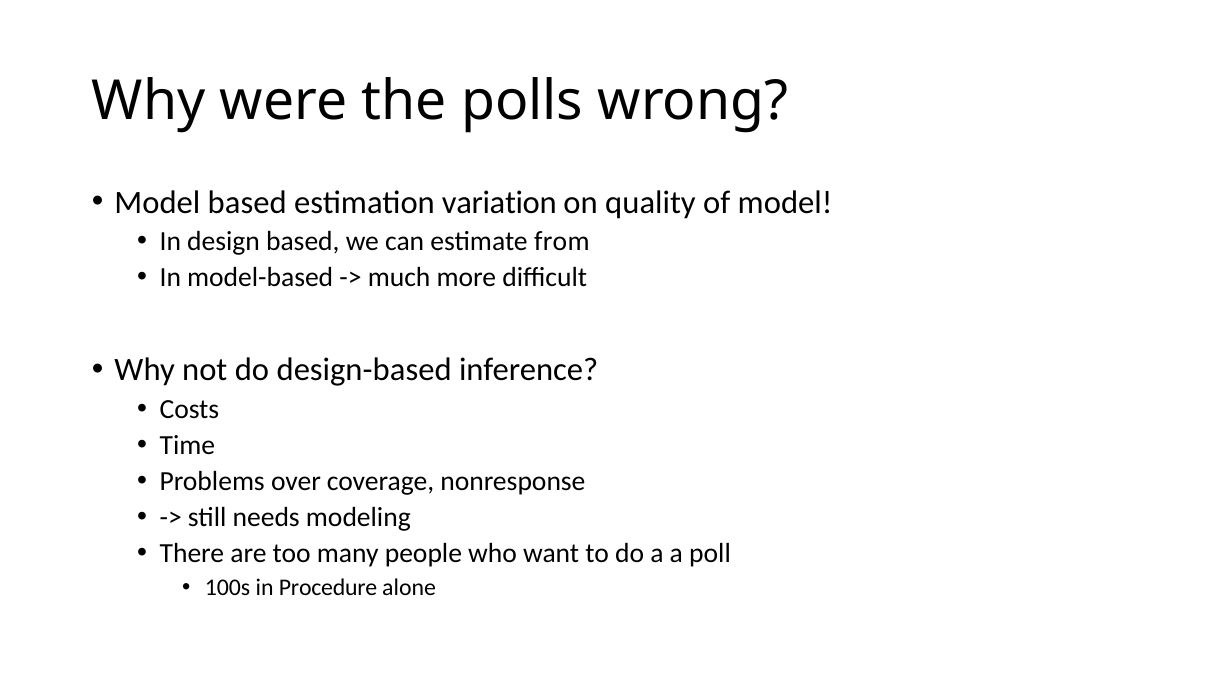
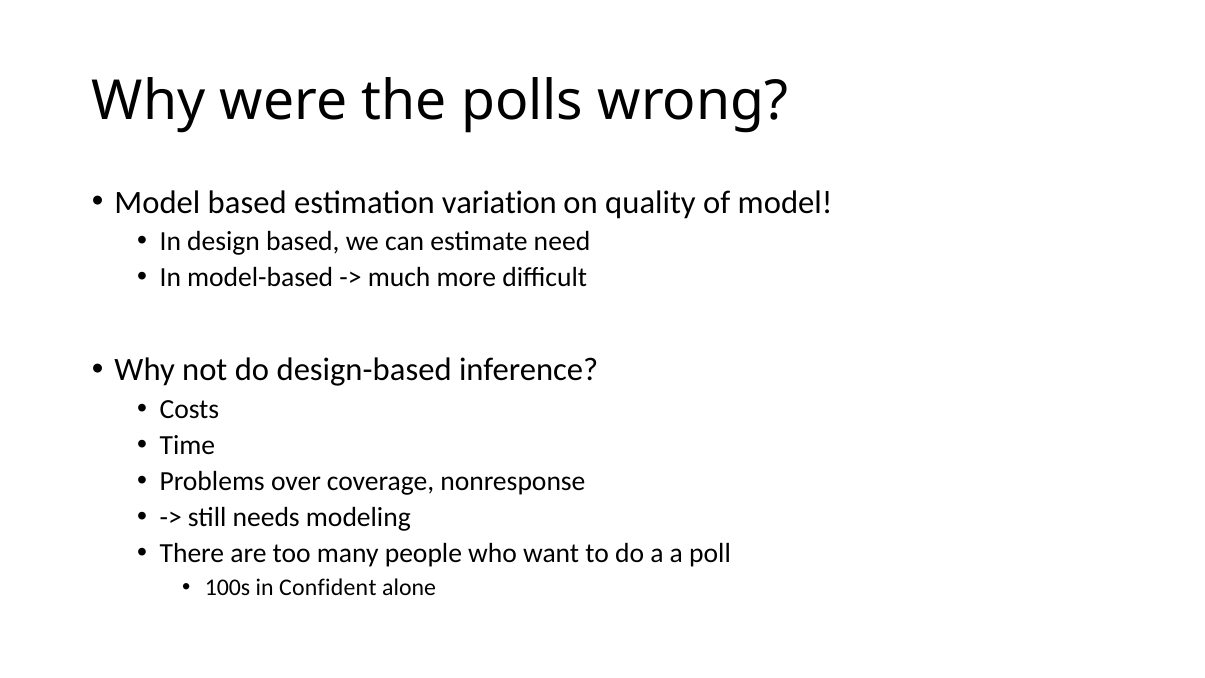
from: from -> need (562, 241)
Procedure: Procedure -> Confident (328, 587)
